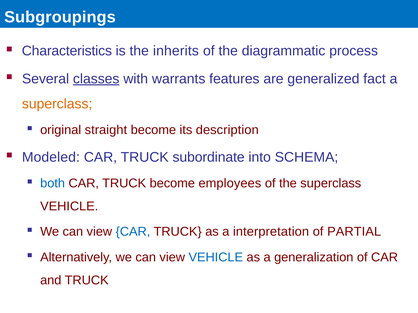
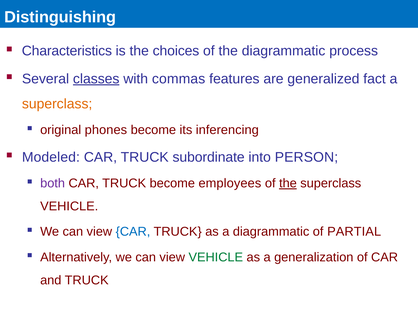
Subgroupings: Subgroupings -> Distinguishing (60, 17)
inherits: inherits -> choices (176, 51)
warrants: warrants -> commas (179, 79)
straight: straight -> phones (106, 130)
description: description -> inferencing (227, 130)
SCHEMA: SCHEMA -> PERSON (306, 157)
both colour: blue -> purple (53, 184)
the underline: none -> present (288, 184)
a interpretation: interpretation -> diagrammatic (271, 232)
VEHICLE colour: blue -> green (216, 258)
